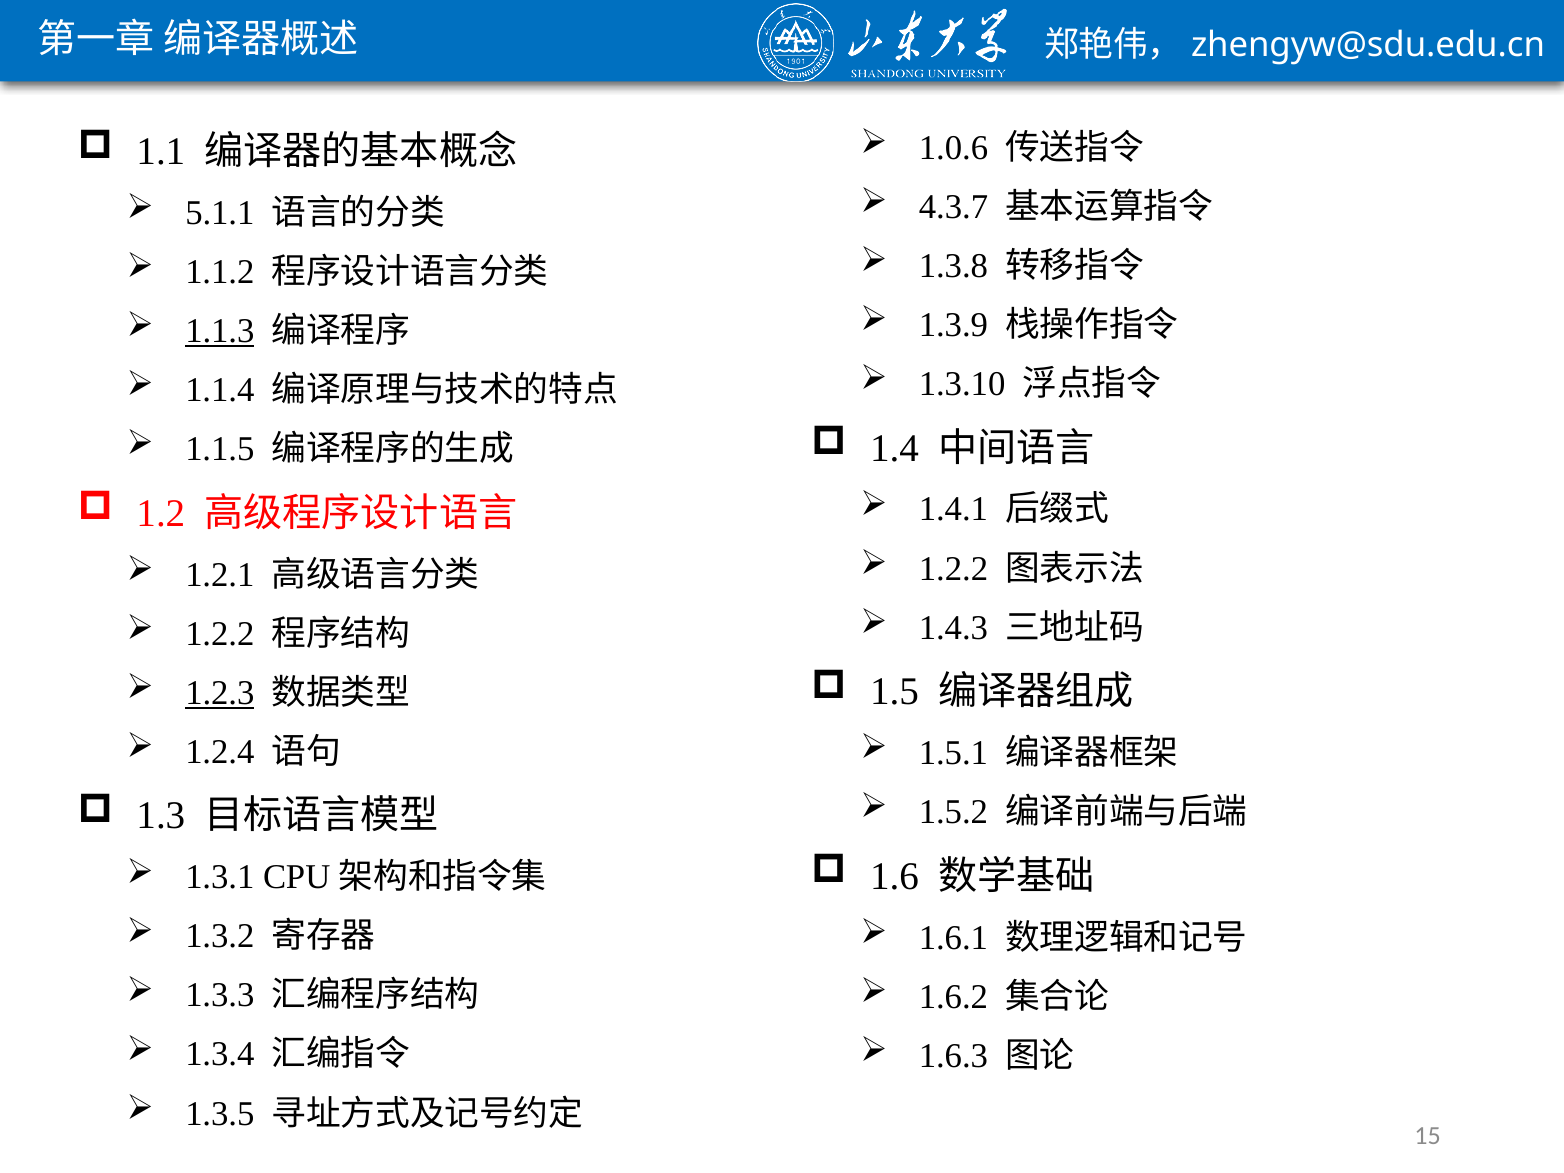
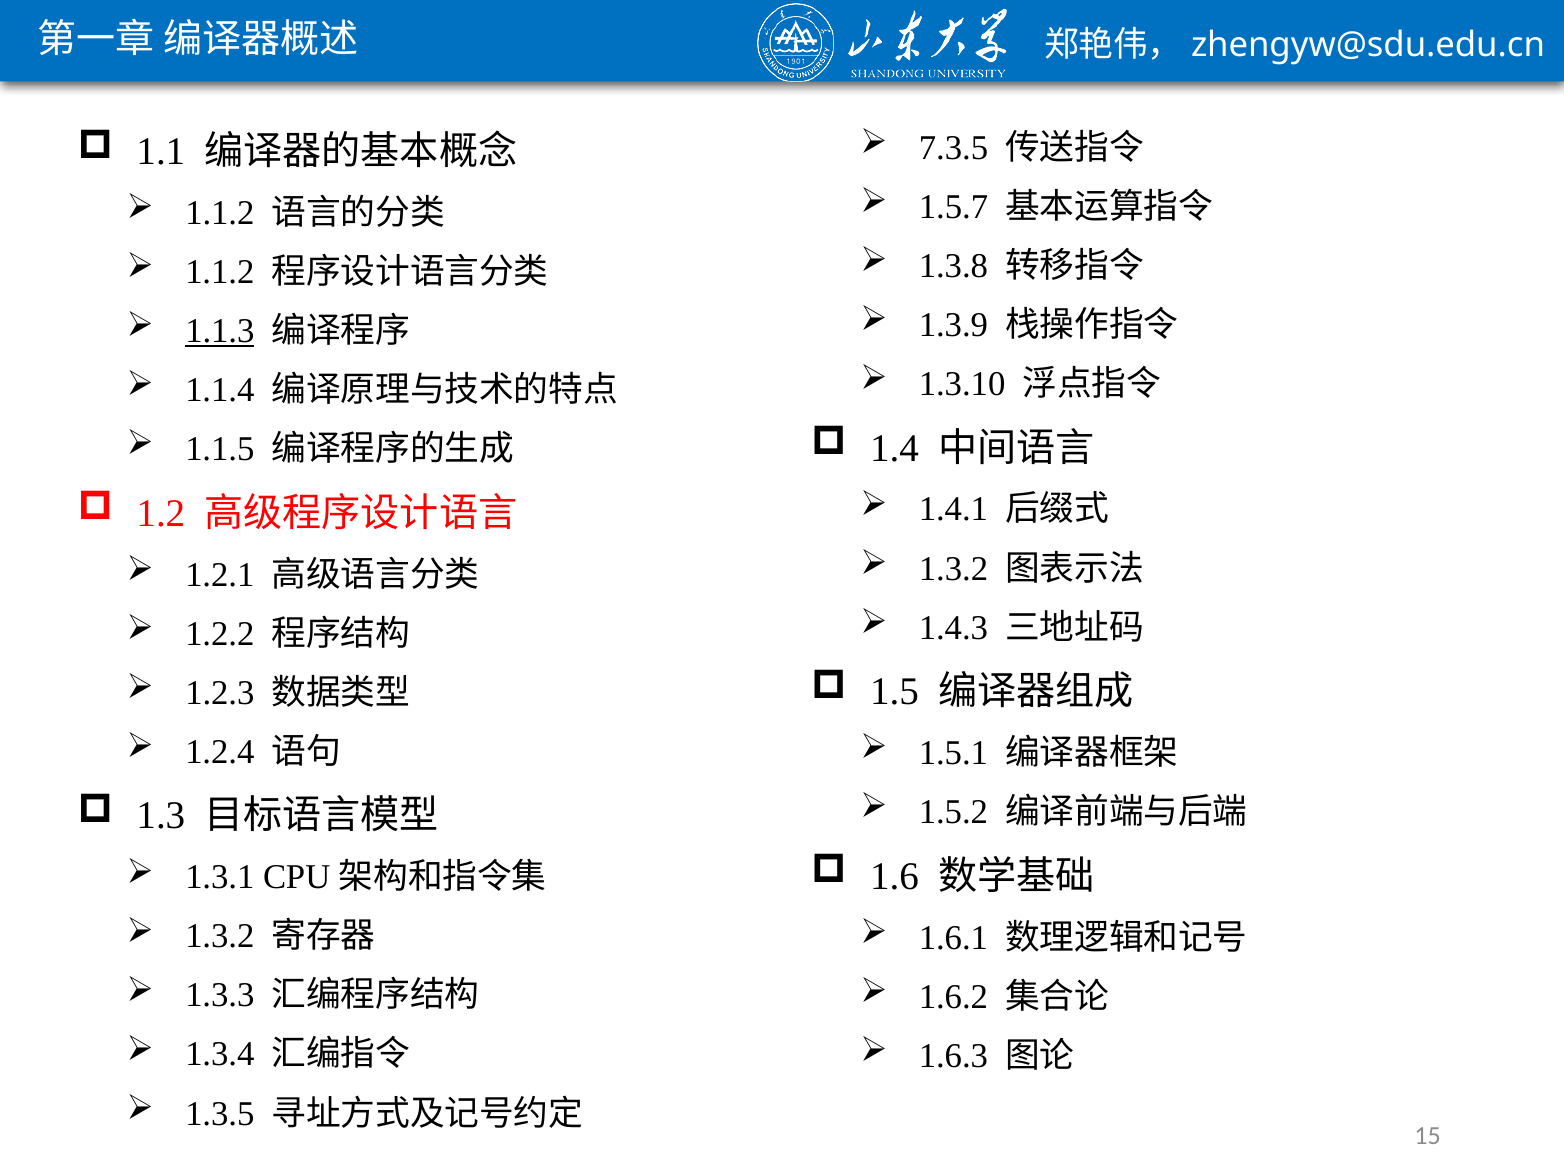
1.0.6: 1.0.6 -> 7.3.5 (954, 148)
4.3.7: 4.3.7 -> 1.5.7 (954, 207)
5.1.1: 5.1.1 -> 1.1.2 (220, 213)
1.2.2: 1.2.2 -> 1.3.2 (954, 569)
1.2.3 underline: present -> none (220, 693)
